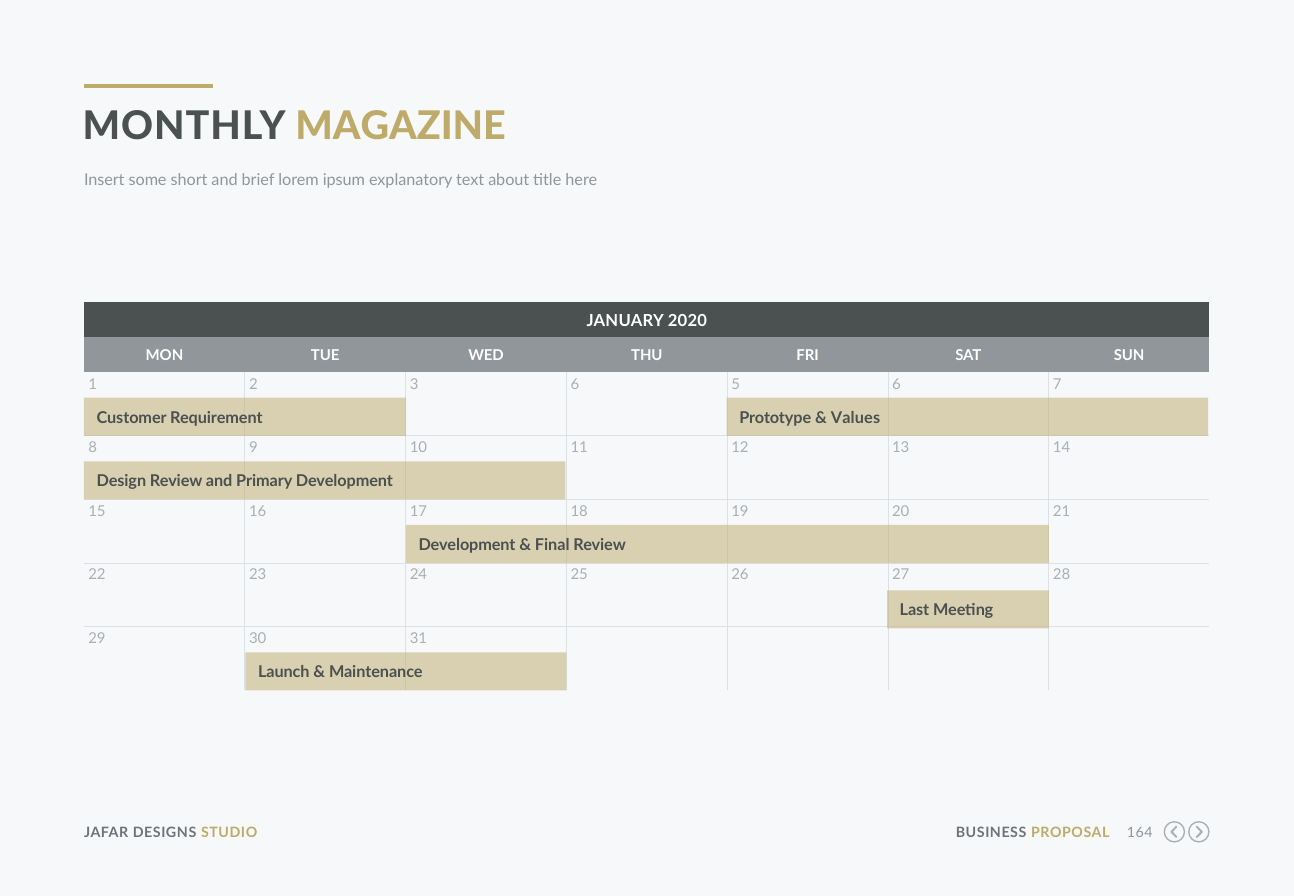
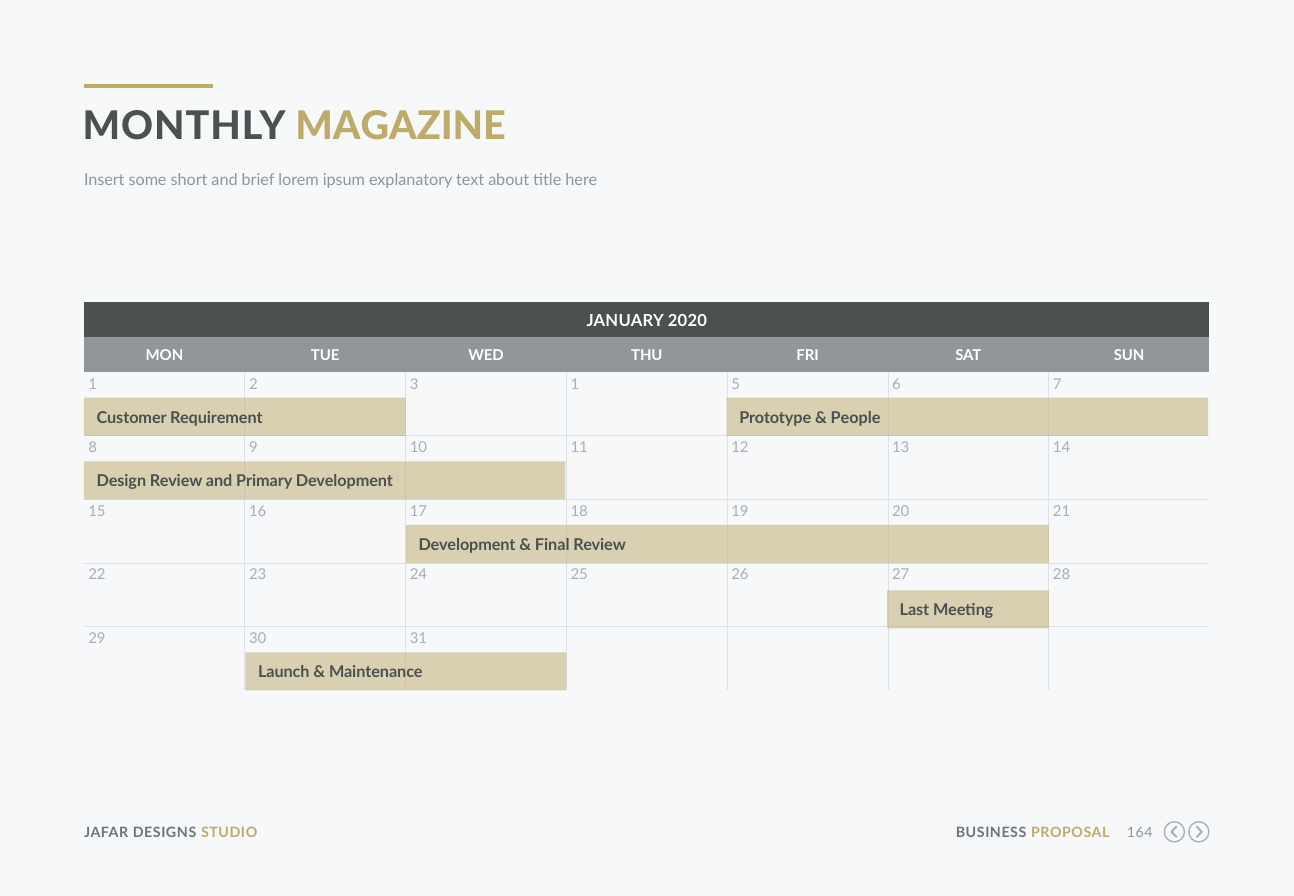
3 6: 6 -> 1 (575, 384)
Values: Values -> People (856, 418)
